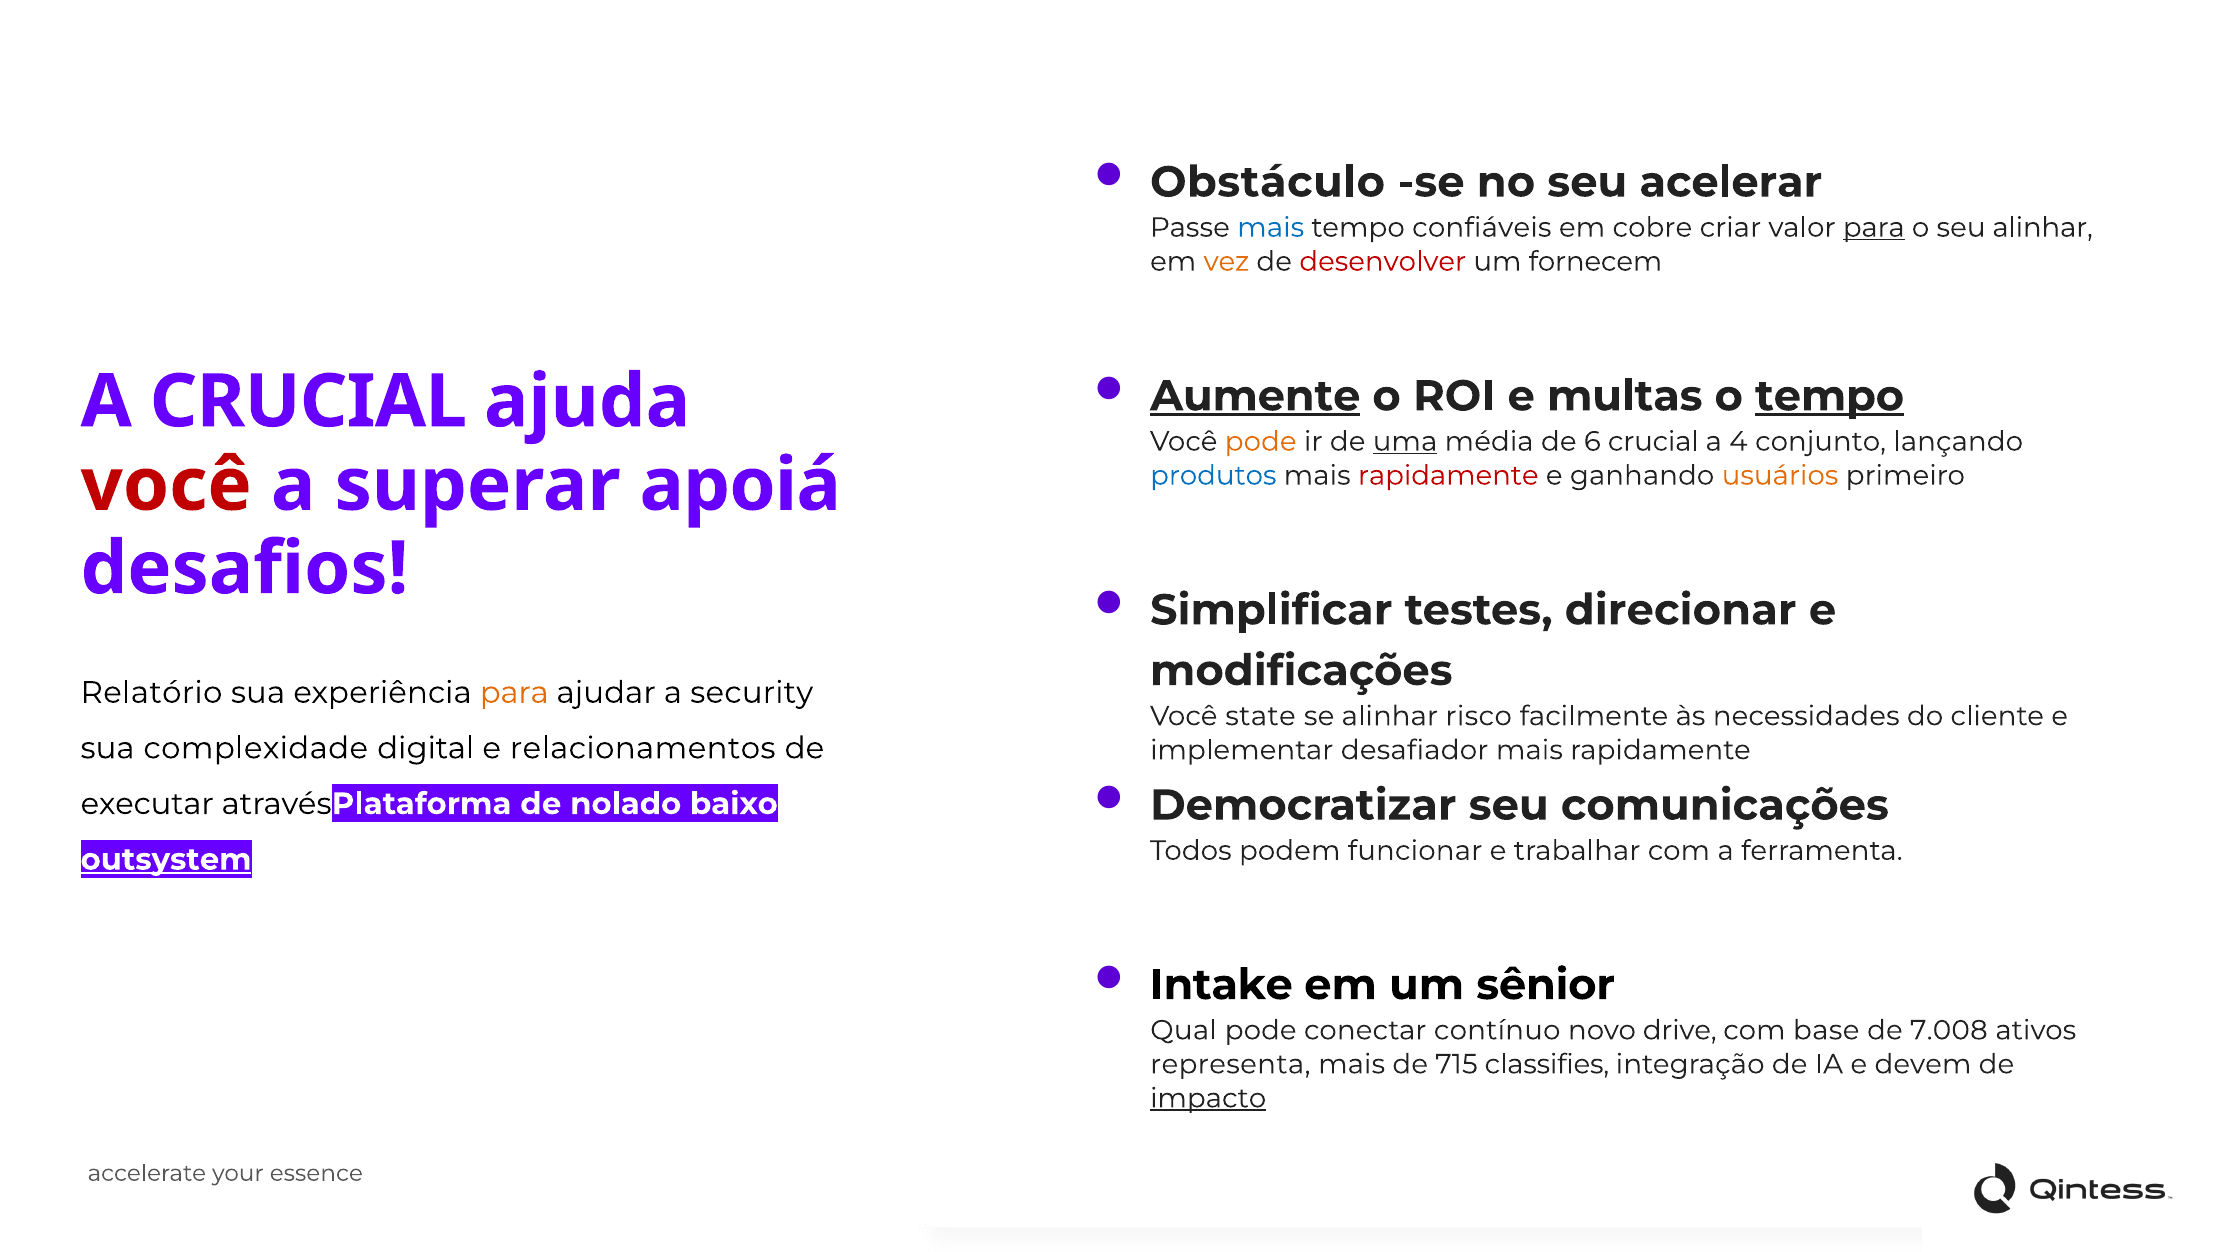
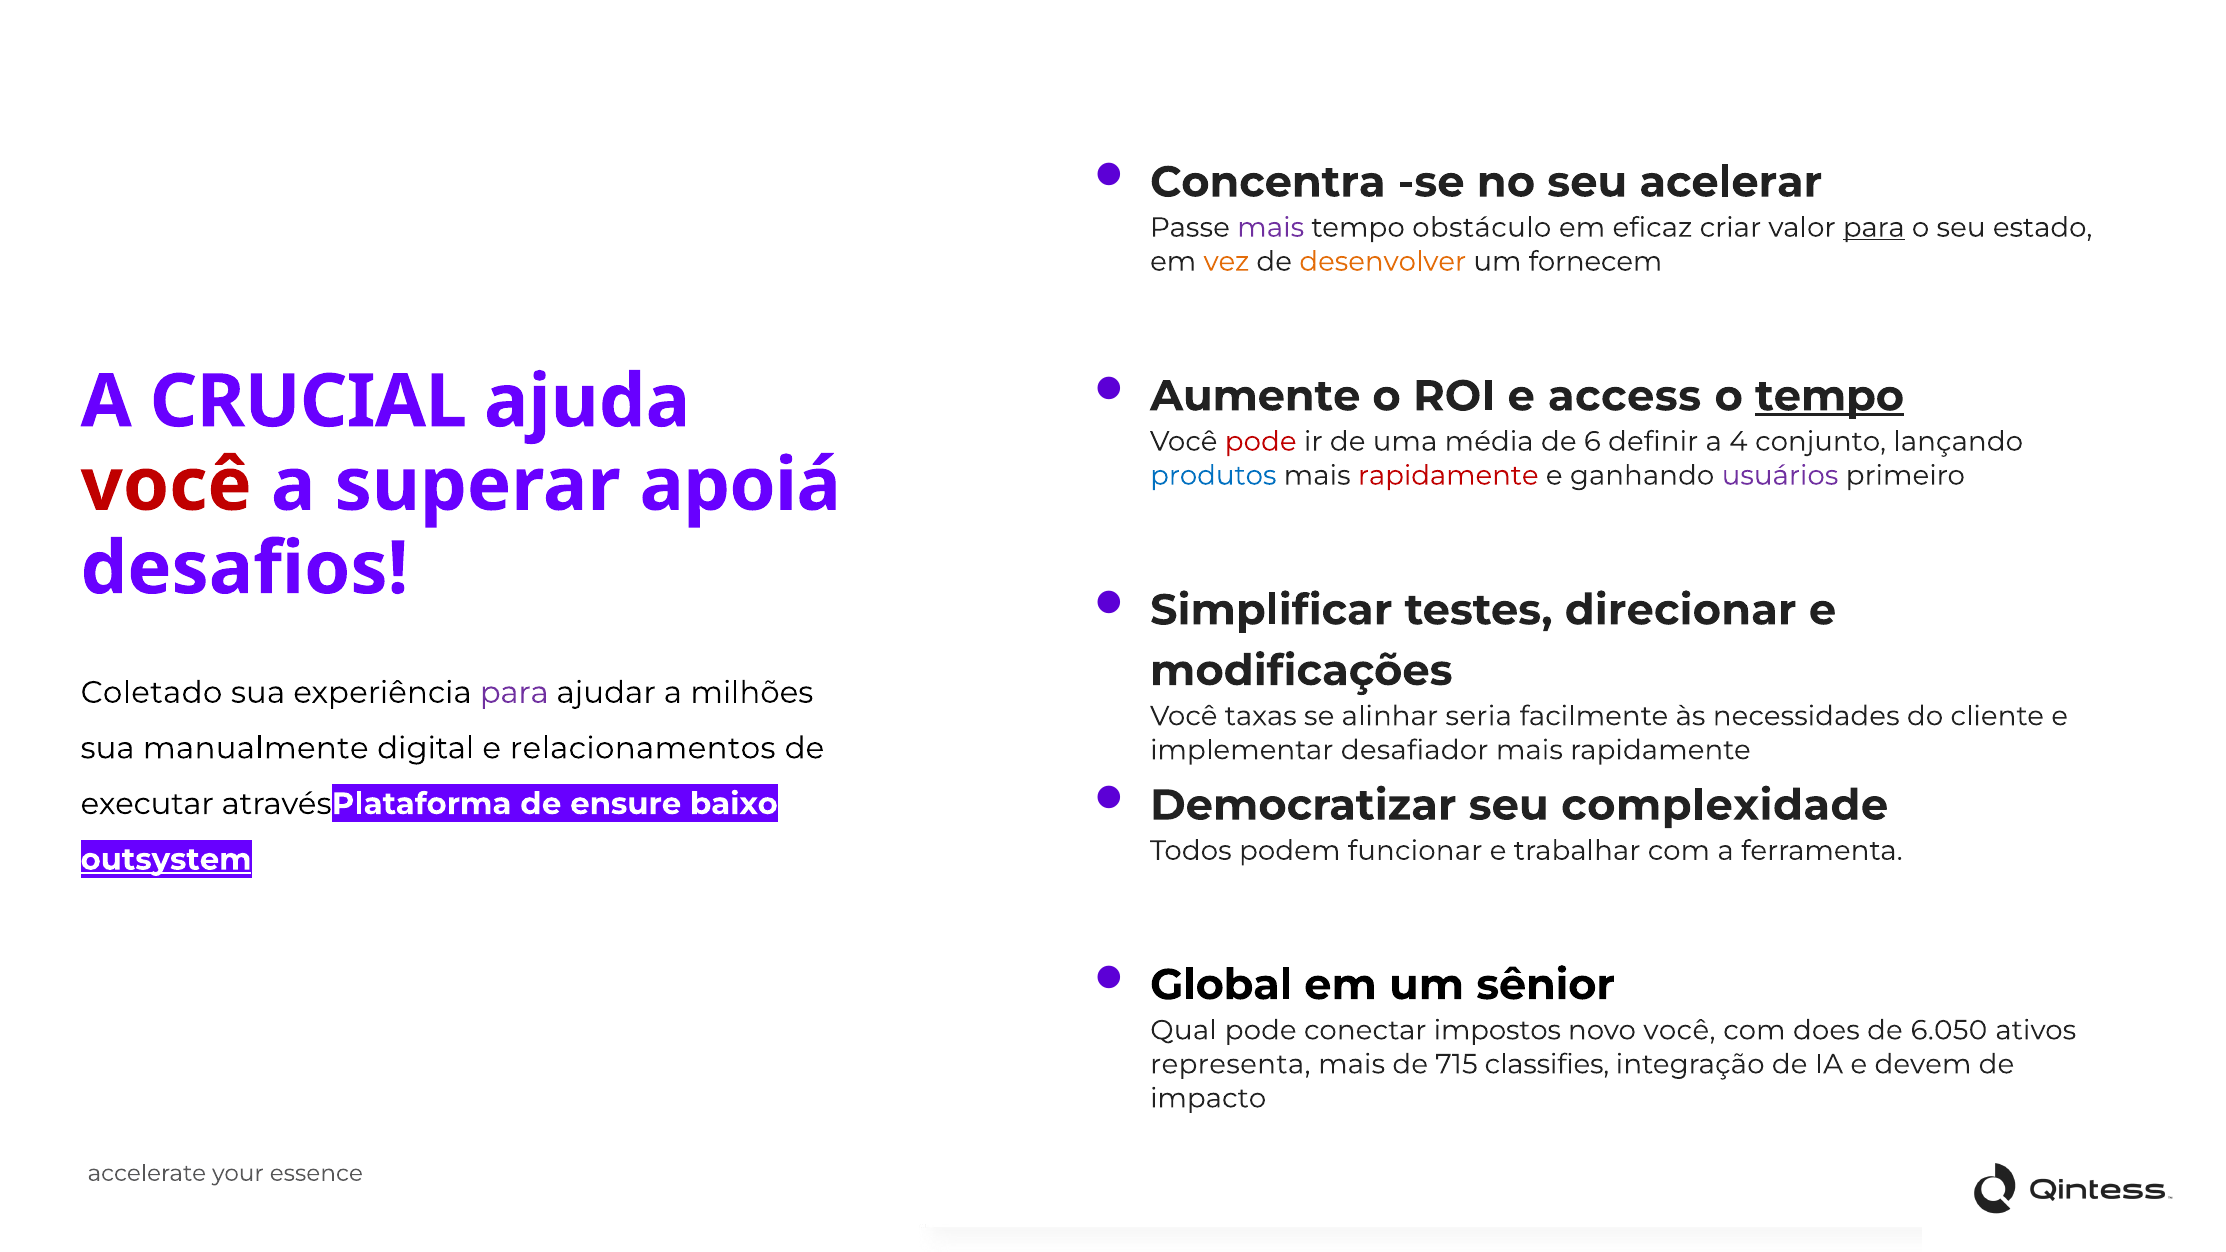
Obstáculo: Obstáculo -> Concentra (1268, 182)
mais colour: blue -> purple (1271, 228)
confiáveis: confiáveis -> obstáculo (1482, 228)
cobre: cobre -> eficaz (1652, 228)
seu alinhar: alinhar -> estado (2043, 228)
desenvolver colour: red -> orange (1383, 262)
Aumente underline: present -> none (1255, 396)
multas: multas -> access (1625, 396)
pode colour: orange -> red (1261, 442)
uma underline: present -> none (1405, 442)
6 crucial: crucial -> definir (1653, 442)
usuários colour: orange -> purple (1780, 476)
Relatório: Relatório -> Coletado (151, 693)
para colour: orange -> purple (514, 693)
security: security -> milhões (752, 693)
state: state -> taxas (1261, 716)
risco: risco -> seria (1479, 716)
complexidade: complexidade -> manualmente (256, 748)
comunicações: comunicações -> complexidade (1725, 805)
nolado: nolado -> ensure (626, 804)
Intake: Intake -> Global (1221, 985)
contínuo: contínuo -> impostos (1497, 1030)
novo drive: drive -> você (1679, 1030)
base: base -> does (1826, 1030)
7.008: 7.008 -> 6.050 (1949, 1030)
impacto underline: present -> none (1208, 1098)
